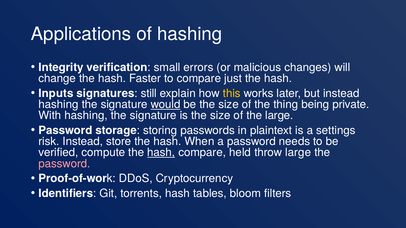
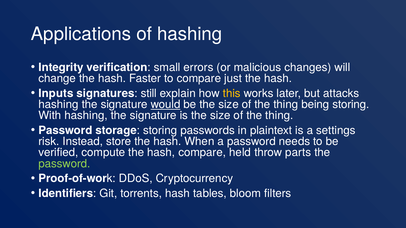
but instead: instead -> attacks (341, 93)
being private: private -> storing (351, 105)
large: large -> thing (279, 116)
hash underline: present -> none (161, 153)
throw large: large -> parts (298, 153)
password colour: pink -> light green (65, 164)
